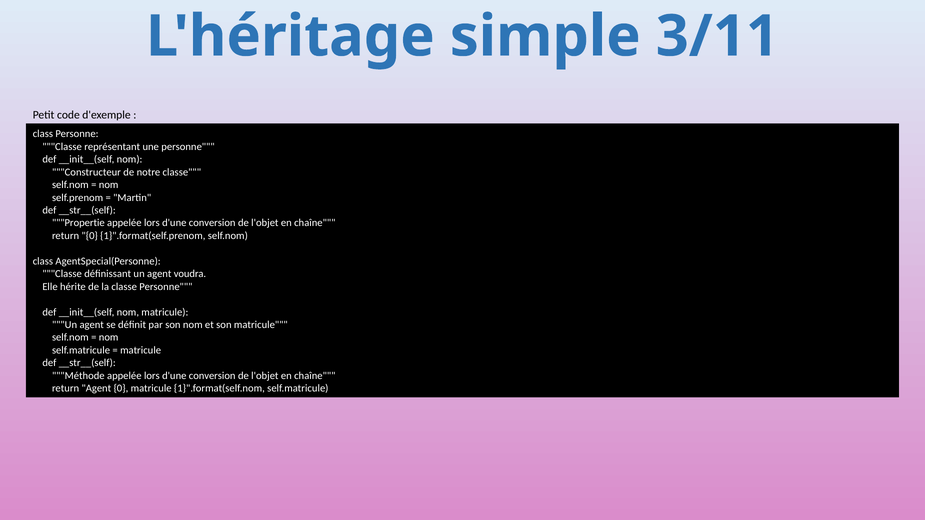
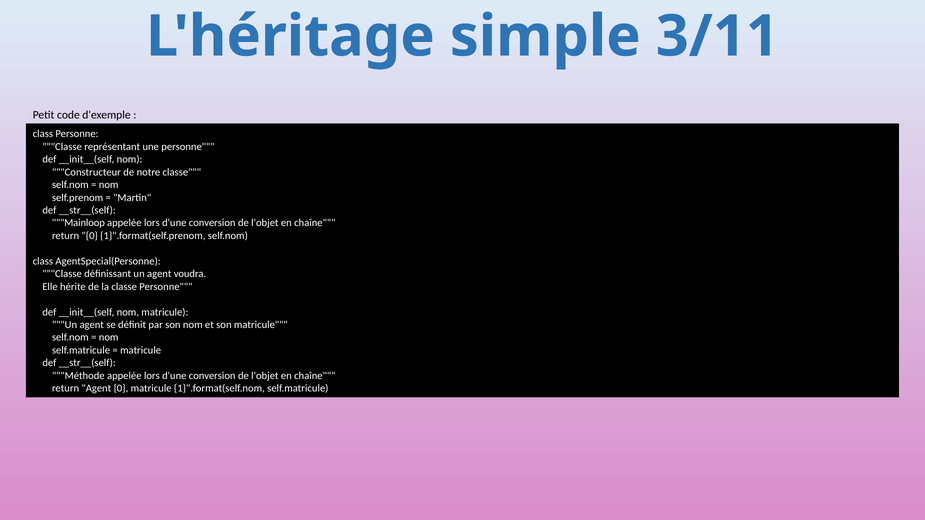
Propertie: Propertie -> Mainloop (78, 223)
